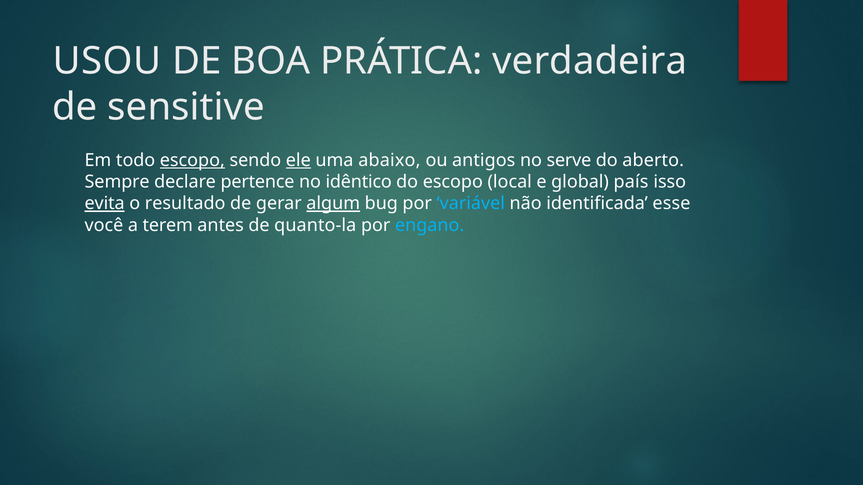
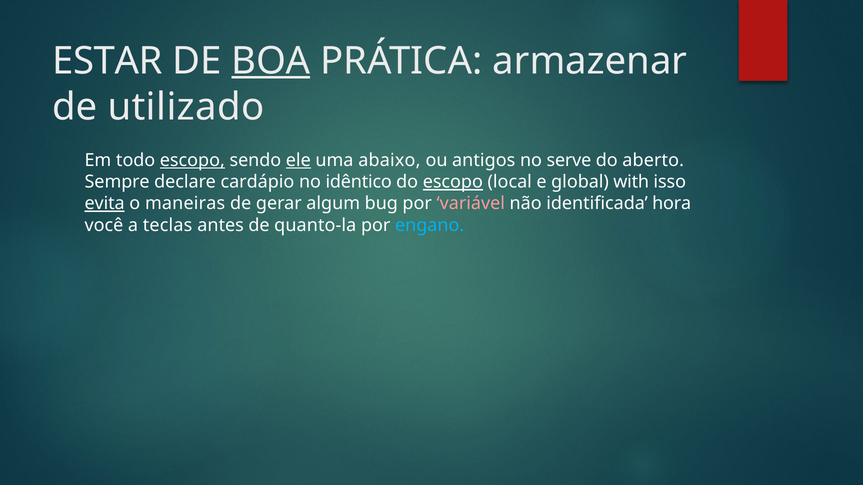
USOU: USOU -> ESTAR (107, 61)
BOA underline: none -> present (271, 61)
verdadeira: verdadeira -> armazenar (590, 61)
sensitive: sensitive -> utilizado (186, 107)
pertence: pertence -> cardápio (257, 182)
escopo underline: none -> present (453, 182)
país: país -> with (631, 182)
resultado: resultado -> maneiras (185, 204)
algum underline: present -> none (333, 204)
variável colour: light blue -> pink (471, 204)
esse: esse -> hora (672, 204)
terem: terem -> teclas (168, 225)
